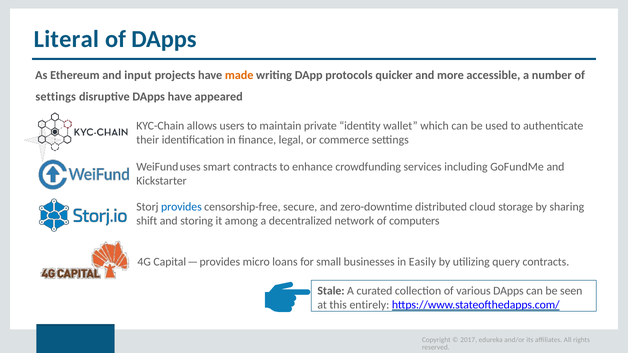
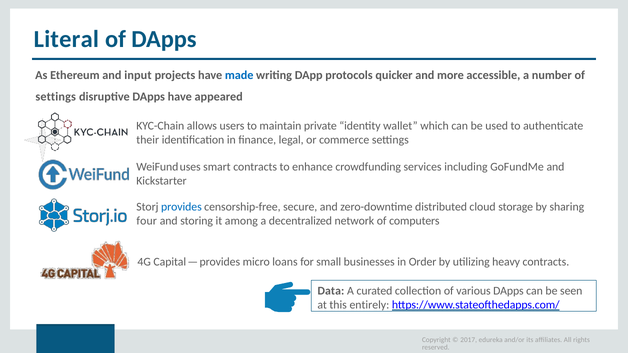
made colour: orange -> blue (239, 75)
shift: shift -> four (147, 221)
Easily: Easily -> Order (423, 262)
query: query -> heavy (506, 262)
Stale: Stale -> Data (331, 291)
